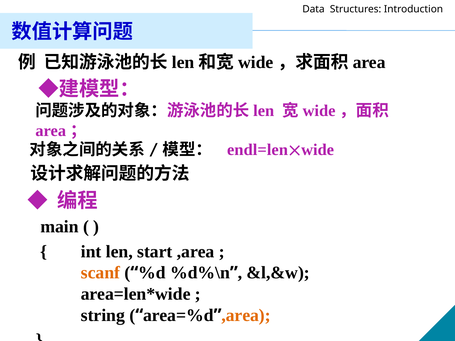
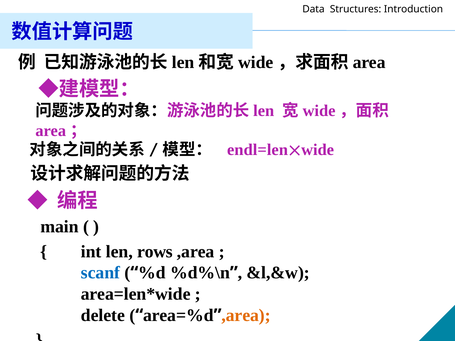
start: start -> rows (155, 252)
scanf colour: orange -> blue (100, 273)
string: string -> delete (103, 315)
